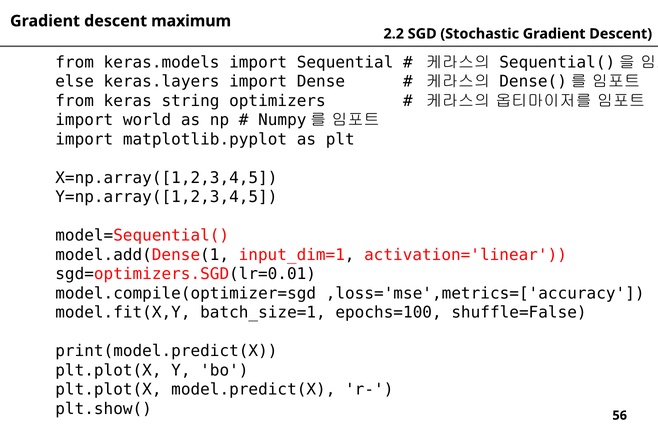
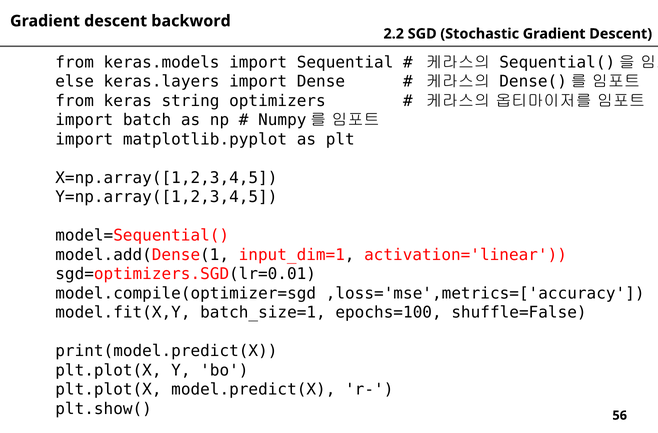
maximum: maximum -> backword (191, 21)
world: world -> batch (147, 120)
